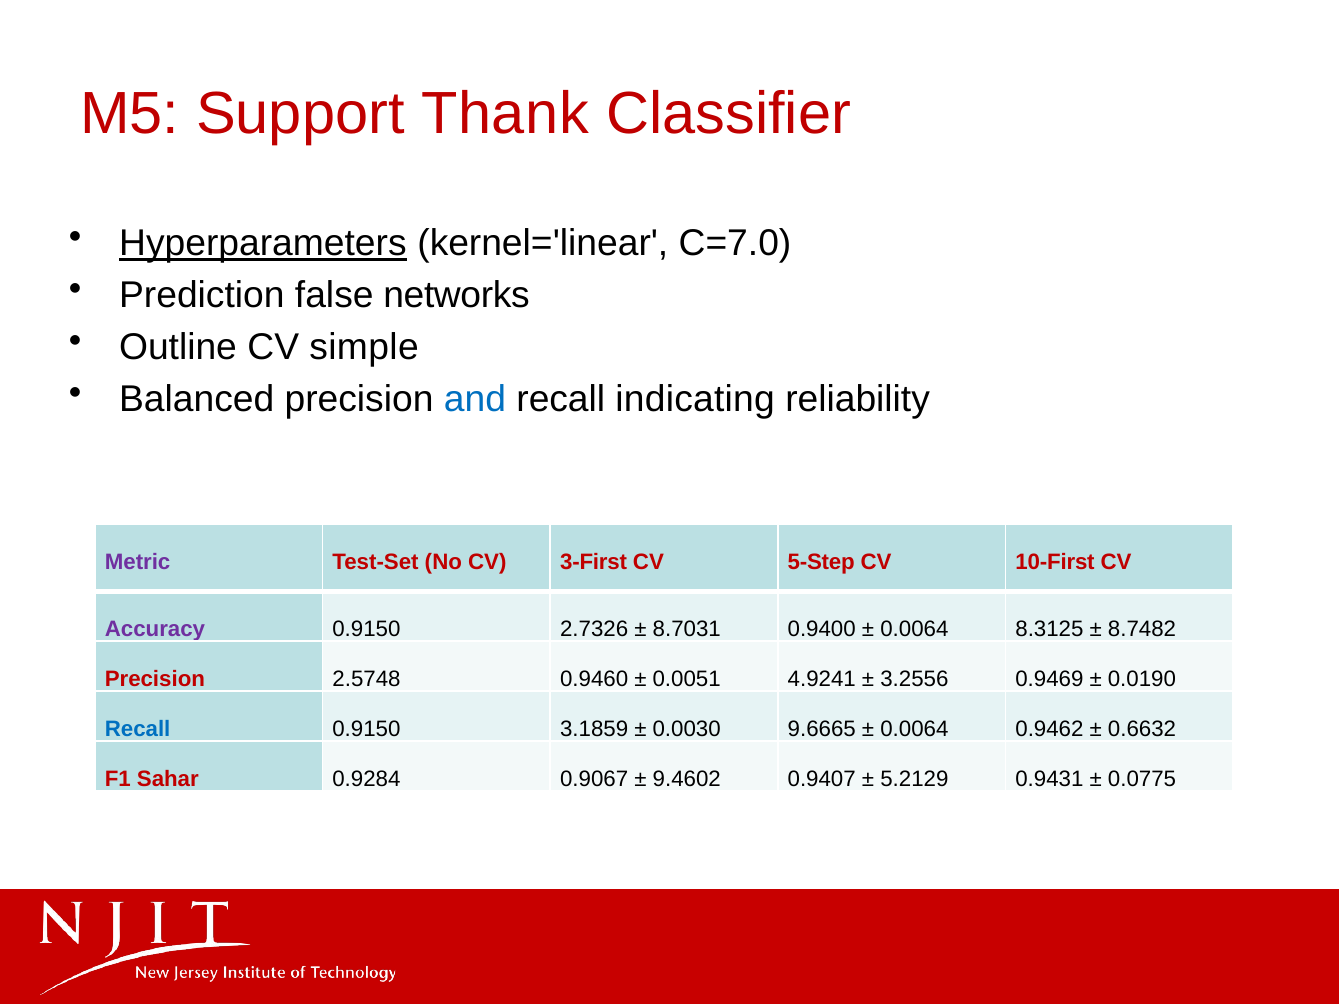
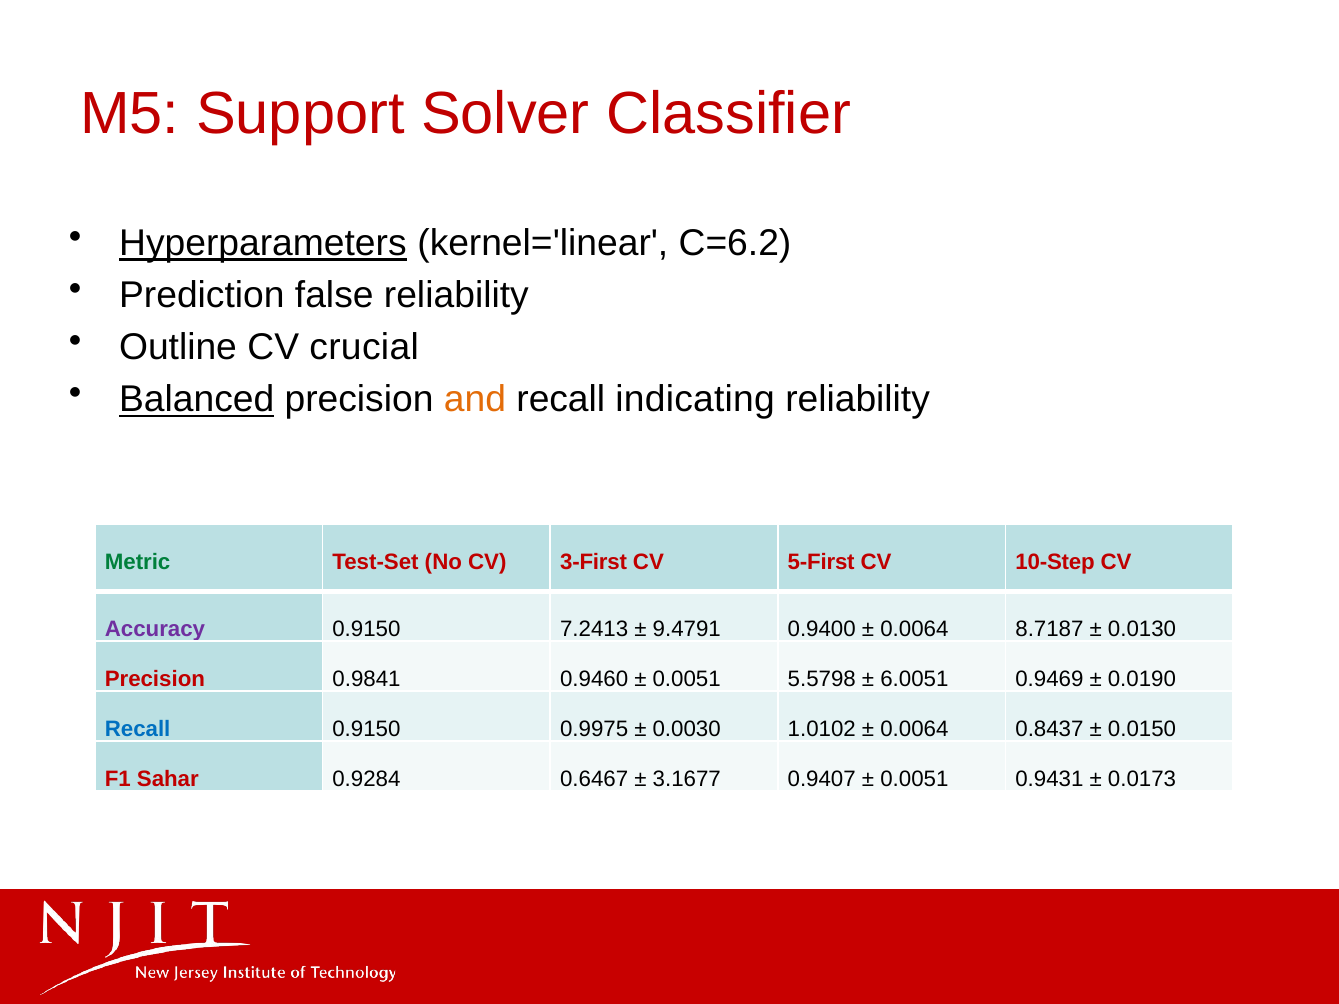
Thank: Thank -> Solver (505, 114)
C=7.0: C=7.0 -> C=6.2 (735, 243)
false networks: networks -> reliability (456, 296)
simple: simple -> crucial (364, 348)
Balanced underline: none -> present (197, 400)
and colour: blue -> orange (475, 400)
Metric colour: purple -> green (138, 562)
5-Step: 5-Step -> 5-First (821, 562)
10-First: 10-First -> 10-Step (1055, 562)
2.7326: 2.7326 -> 7.2413 (594, 629)
8.7031: 8.7031 -> 9.4791 (687, 629)
8.3125: 8.3125 -> 8.7187 (1049, 629)
8.7482: 8.7482 -> 0.0130 (1142, 629)
2.5748: 2.5748 -> 0.9841 (367, 679)
4.9241: 4.9241 -> 5.5798 (822, 679)
3.2556: 3.2556 -> 6.0051 (914, 679)
3.1859: 3.1859 -> 0.9975 (594, 729)
9.6665: 9.6665 -> 1.0102 (822, 729)
0.9462: 0.9462 -> 0.8437 (1049, 729)
0.6632: 0.6632 -> 0.0150 (1142, 729)
0.9067: 0.9067 -> 0.6467 (594, 779)
9.4602: 9.4602 -> 3.1677 (687, 779)
5.2129: 5.2129 -> 0.0051 (914, 779)
0.0775: 0.0775 -> 0.0173 (1142, 779)
